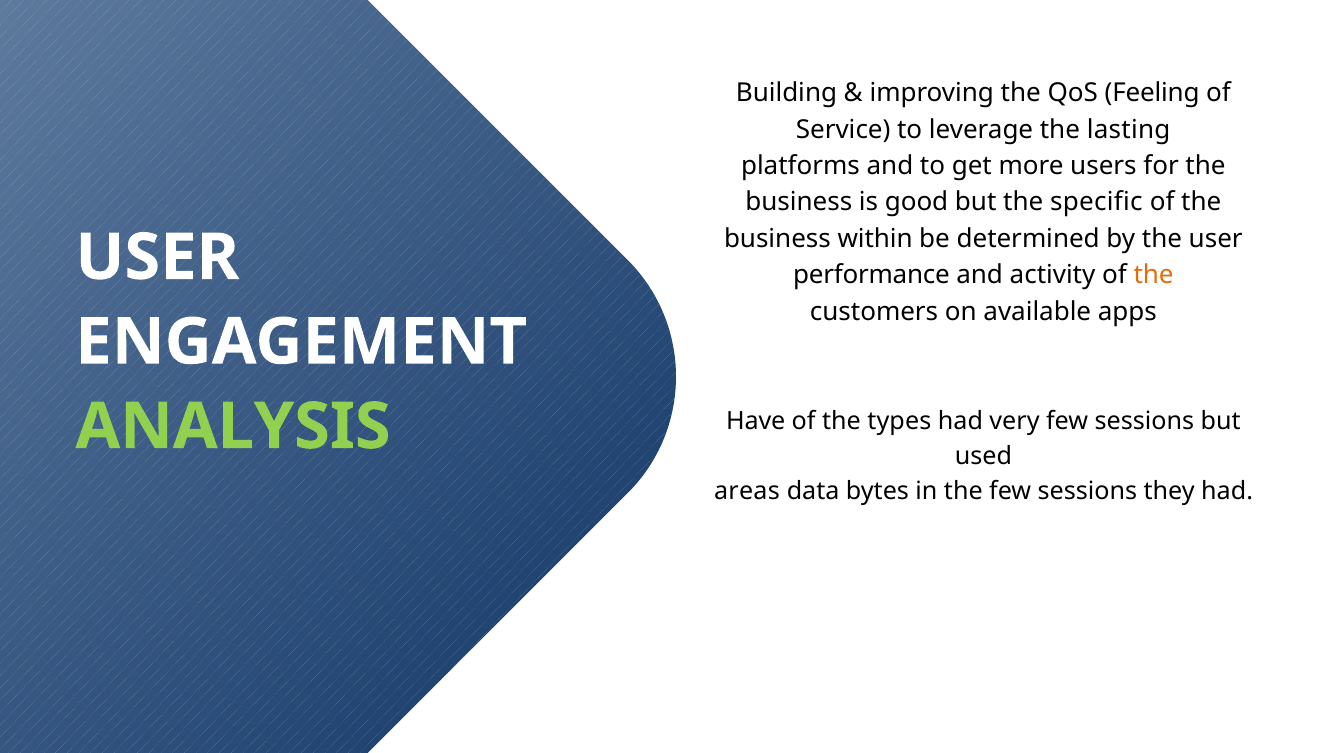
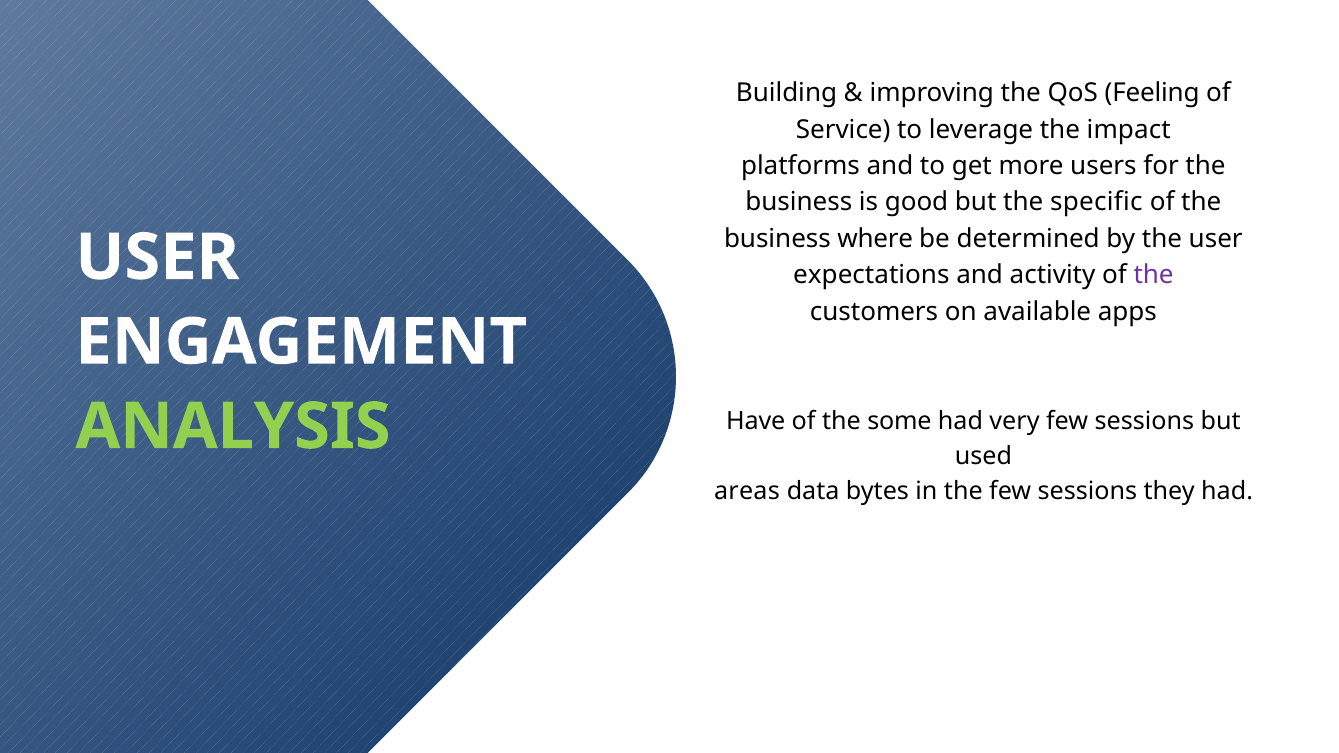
lasting: lasting -> impact (1129, 130)
within: within -> where (875, 239)
performance: performance -> expectations (871, 275)
the colour: orange -> purple (1154, 275)
types: types -> some (900, 421)
